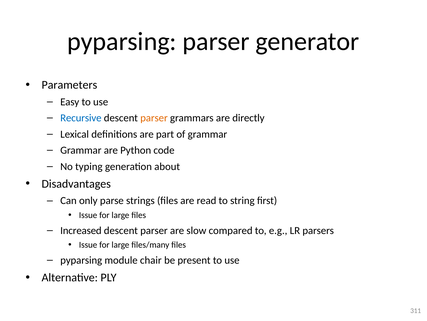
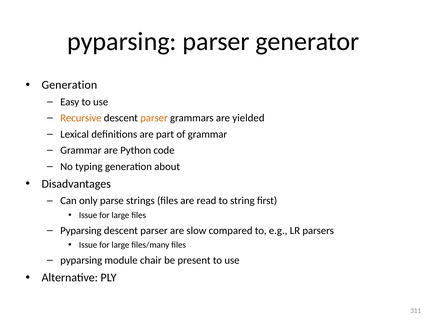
Parameters: Parameters -> Generation (69, 85)
Recursive colour: blue -> orange (81, 118)
directly: directly -> yielded (248, 118)
Increased: Increased -> Pyparsing (81, 230)
